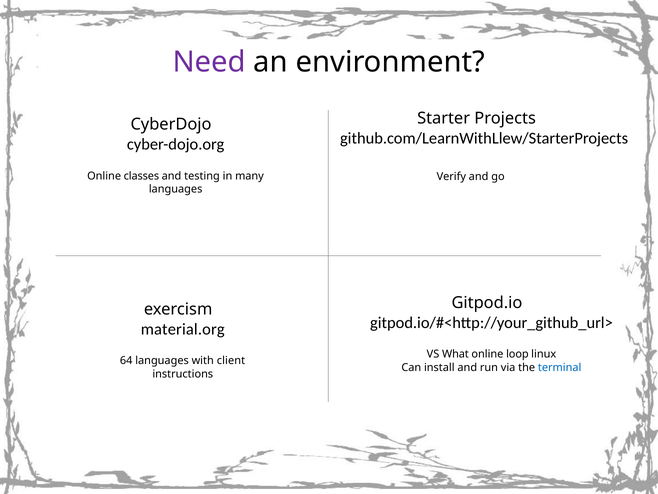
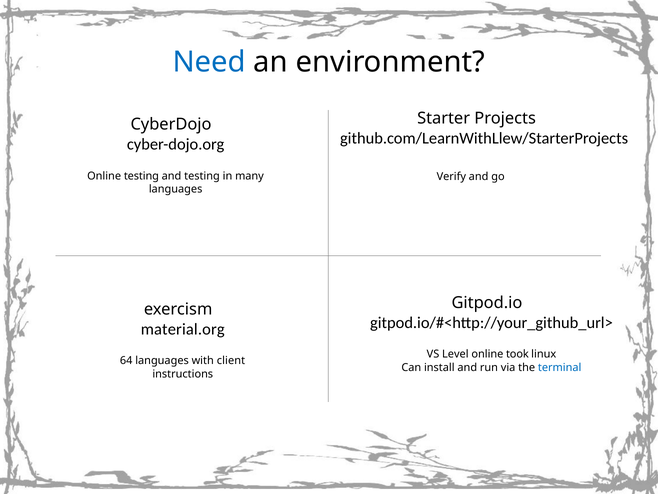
Need colour: purple -> blue (209, 62)
Online classes: classes -> testing (141, 176)
What: What -> Level (455, 354)
loop: loop -> took (517, 354)
